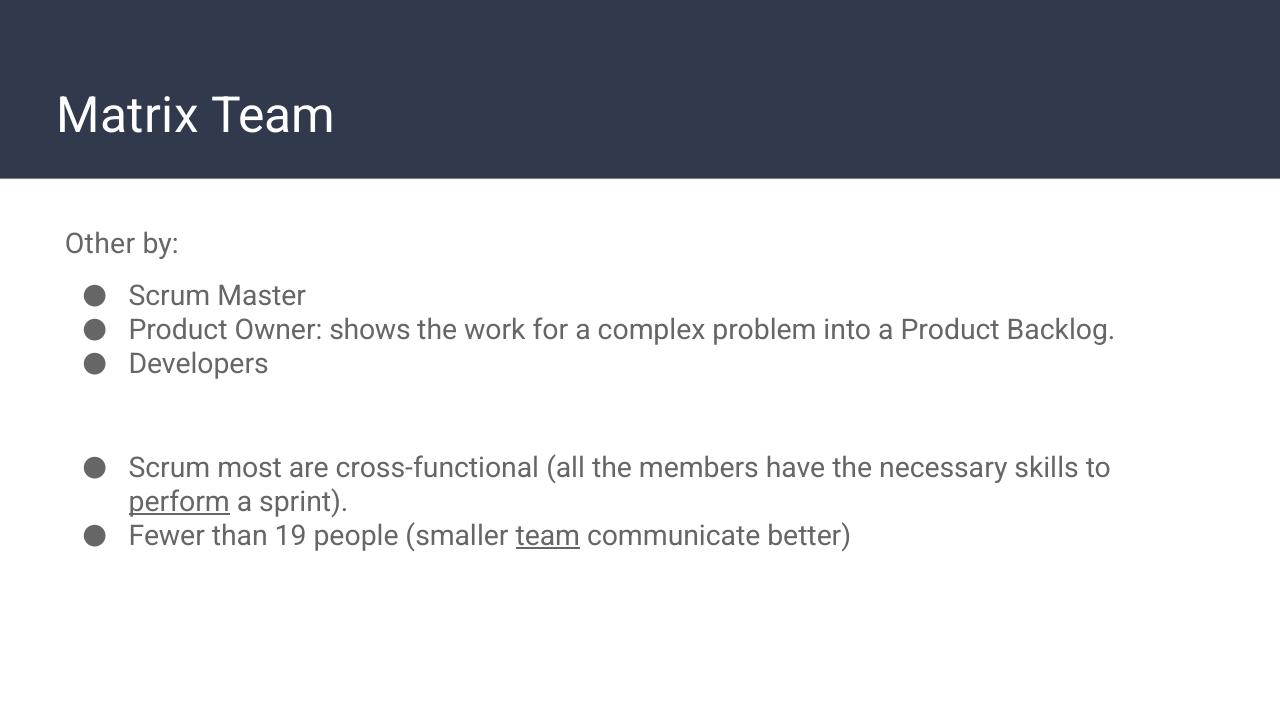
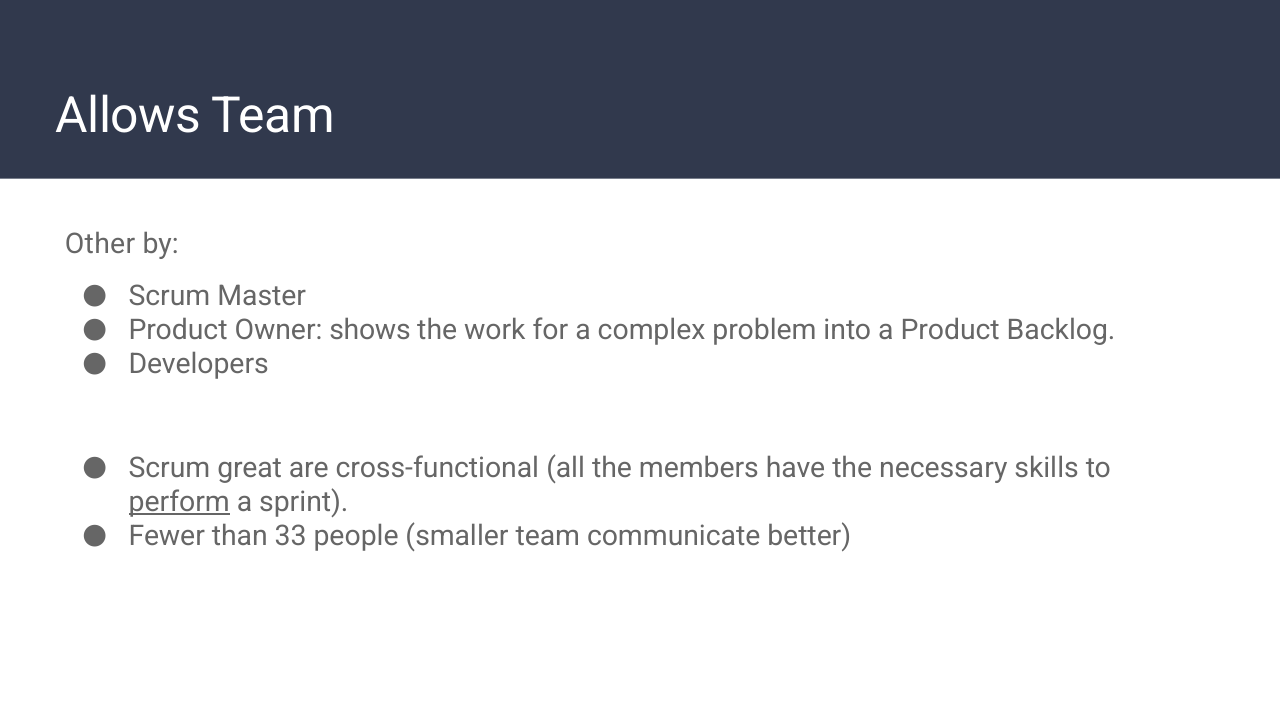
Matrix: Matrix -> Allows (128, 116)
most: most -> great (250, 468)
19: 19 -> 33 (291, 536)
team underline: present -> none (548, 536)
